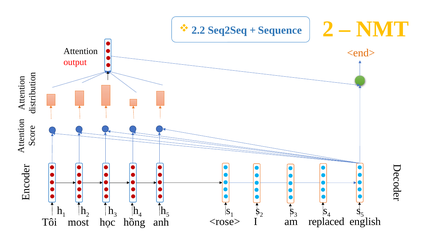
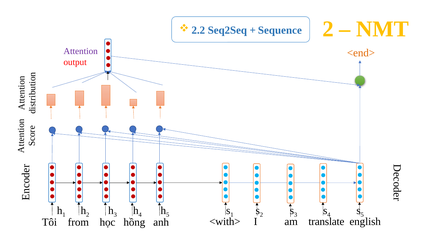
Attention colour: black -> purple (81, 51)
<rose>: <rose> -> <with> (225, 222)
replaced: replaced -> translate (326, 222)
most: most -> from (78, 222)
